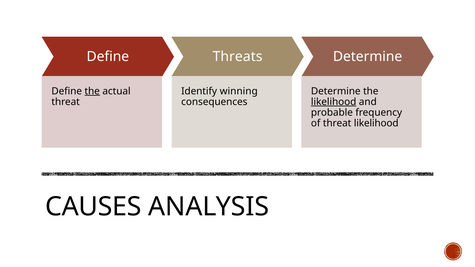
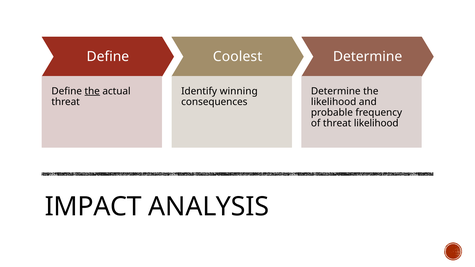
Threats: Threats -> Coolest (238, 57)
likelihood underline: present -> none (334, 102)
CAUSES: CAUSES -> IMPACT (93, 207)
